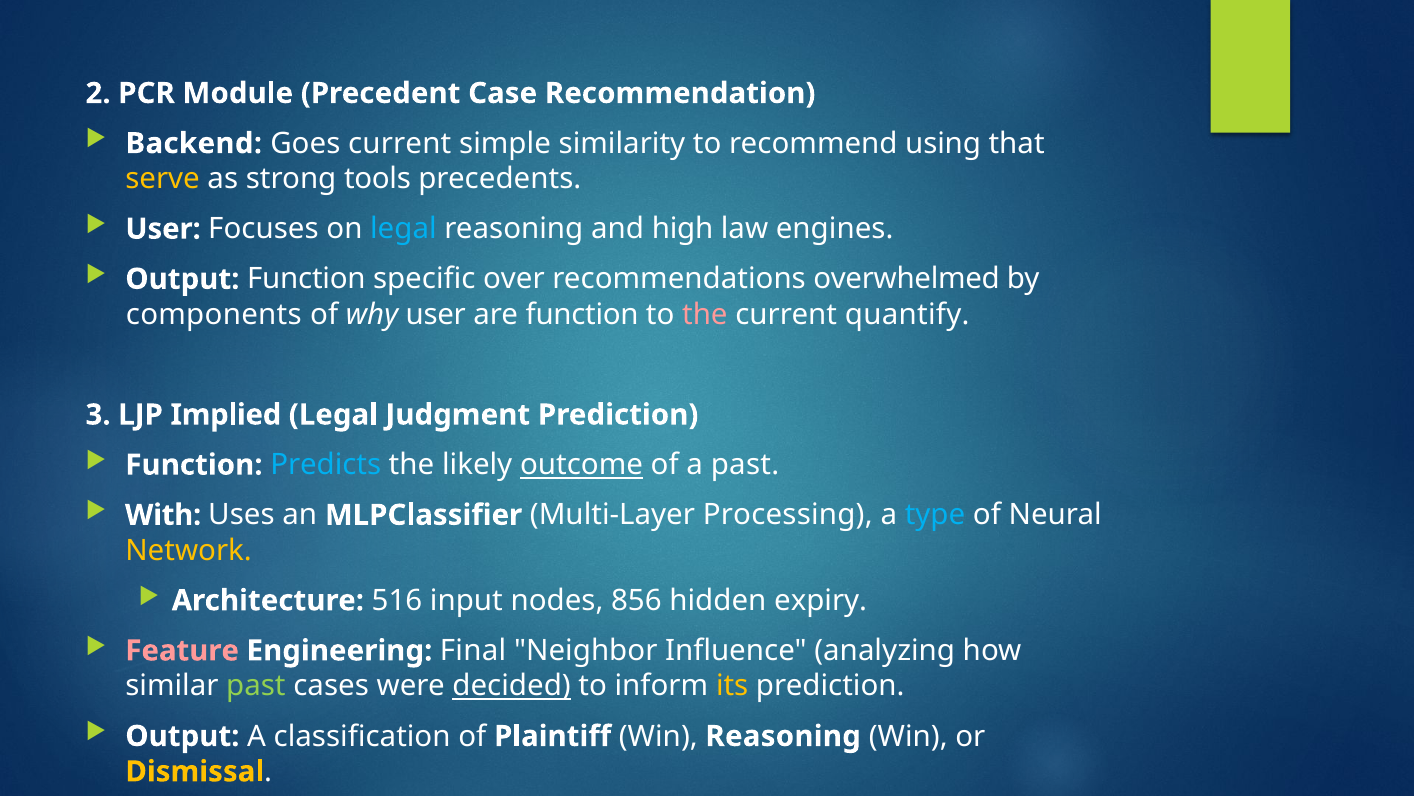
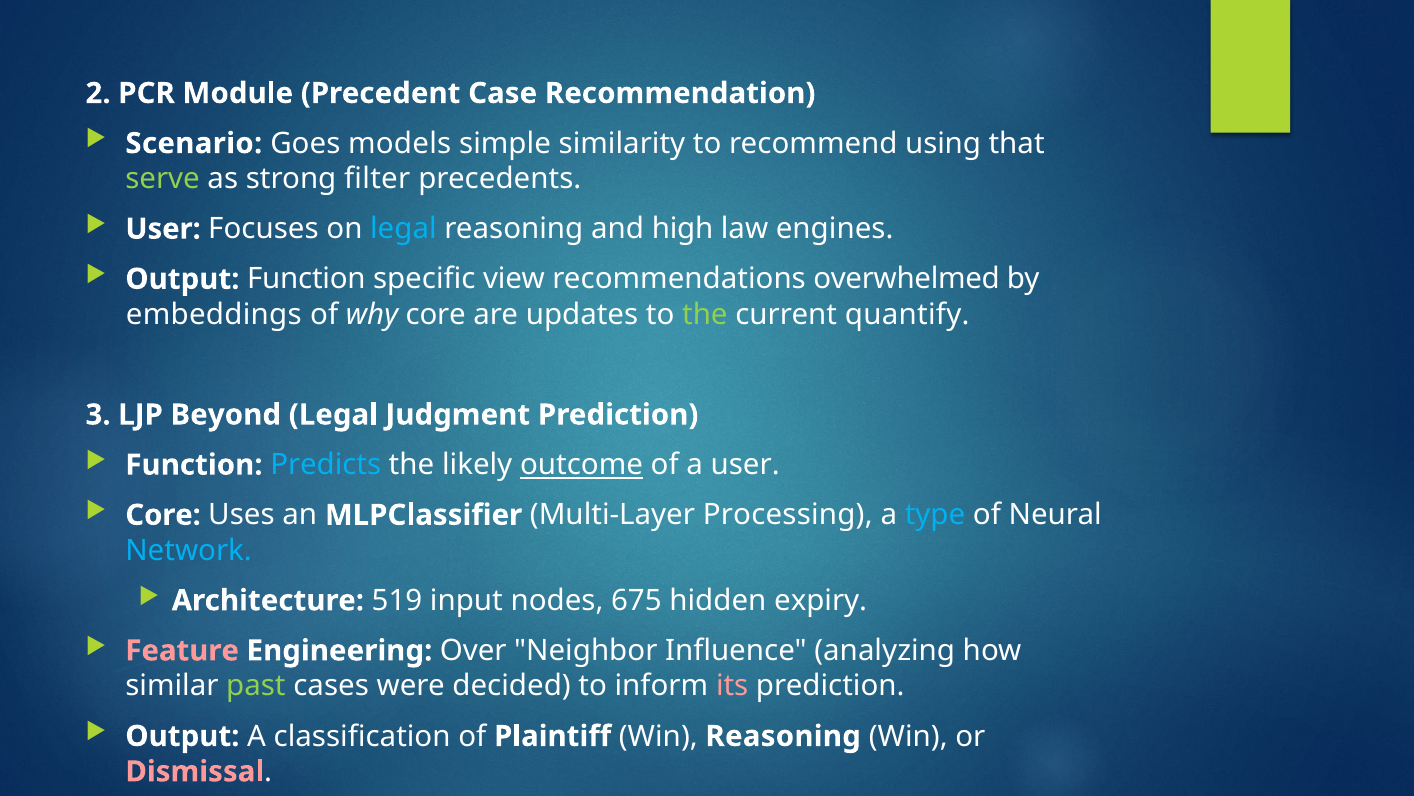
Backend: Backend -> Scenario (194, 143)
Goes current: current -> models (400, 143)
serve colour: yellow -> light green (163, 179)
tools: tools -> filter (377, 179)
over: over -> view (514, 279)
components: components -> embeddings (214, 314)
why user: user -> core (436, 314)
are function: function -> updates (582, 314)
the colour: pink -> light green (705, 314)
Implied: Implied -> Beyond (226, 414)
a past: past -> user (745, 465)
With: With -> Core (163, 515)
Network colour: yellow -> light blue (189, 550)
516: 516 -> 519 (397, 600)
856: 856 -> 675 (636, 600)
Final: Final -> Over (473, 650)
decided underline: present -> none (512, 686)
its colour: yellow -> pink (732, 686)
Dismissal colour: yellow -> pink (195, 771)
